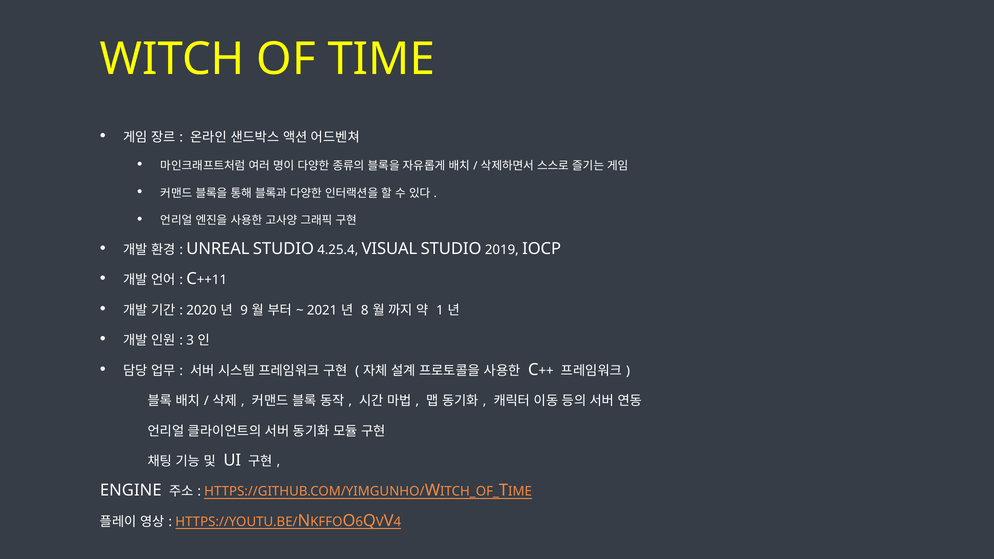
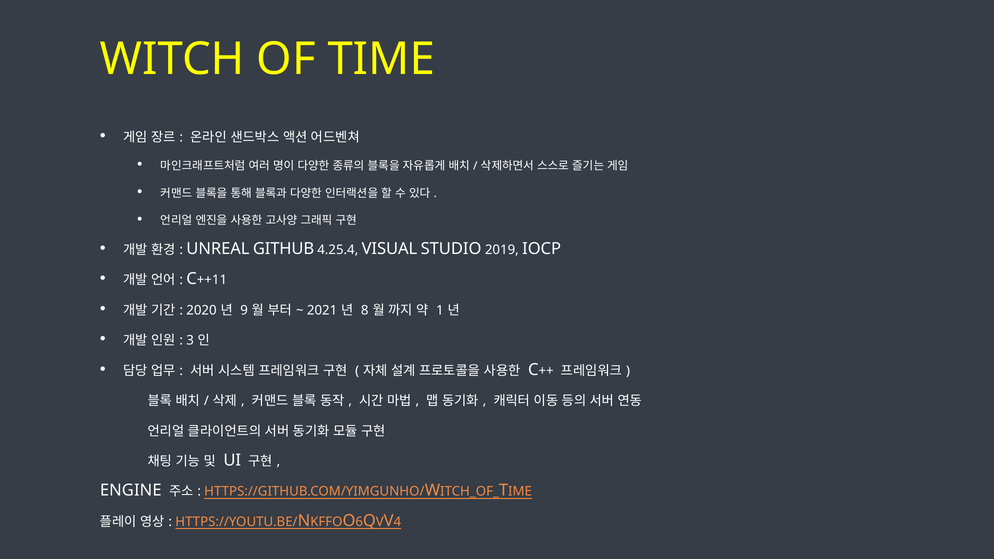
UNREAL STUDIO: STUDIO -> GITHUB (284, 249)
